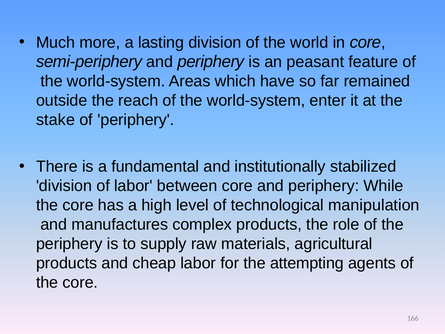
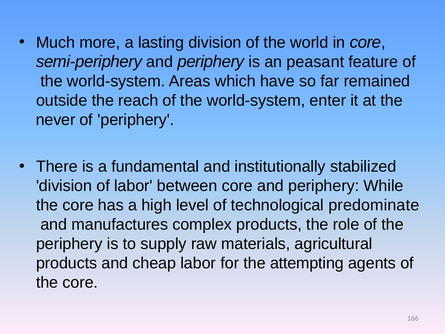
stake: stake -> never (56, 120)
manipulation: manipulation -> predominate (374, 205)
